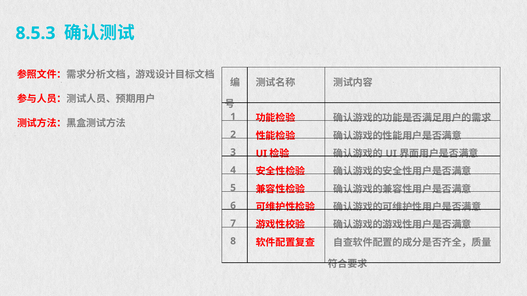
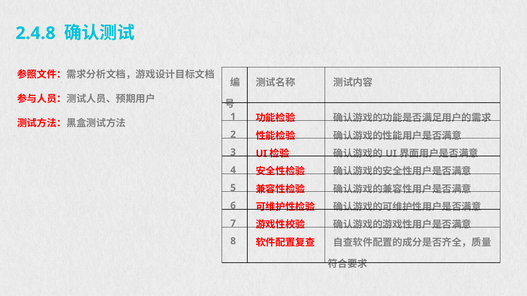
8.5.3: 8.5.3 -> 2.4.8 (35, 33)
